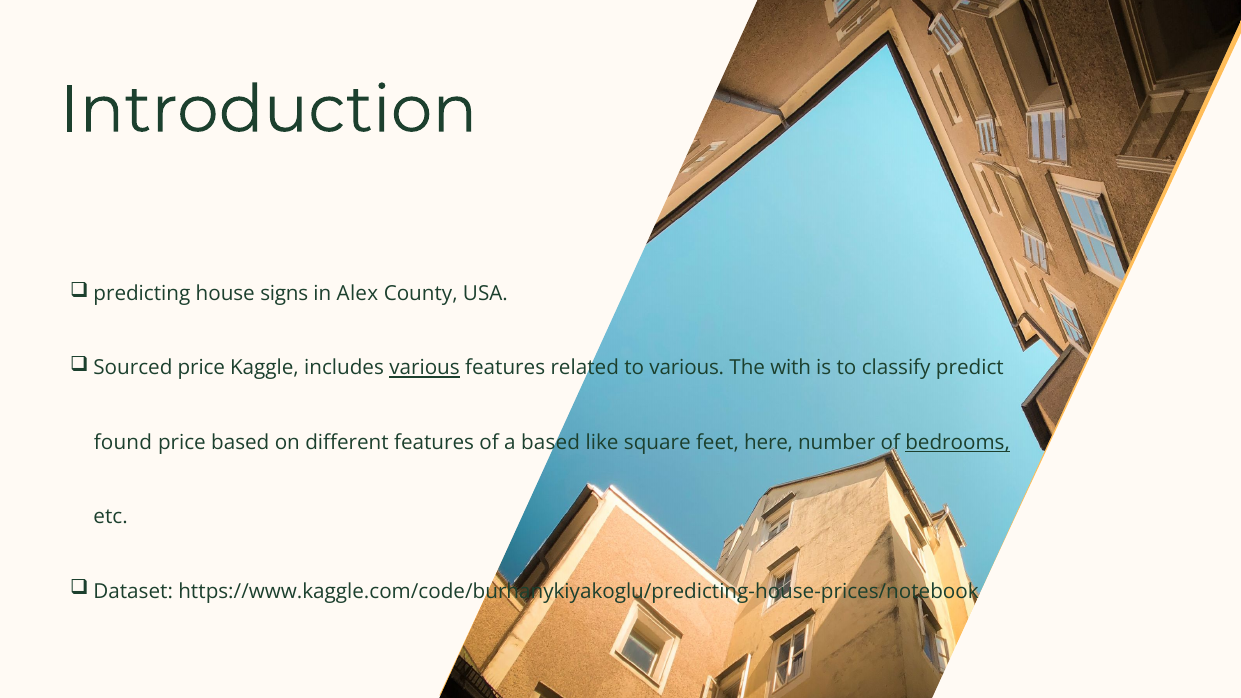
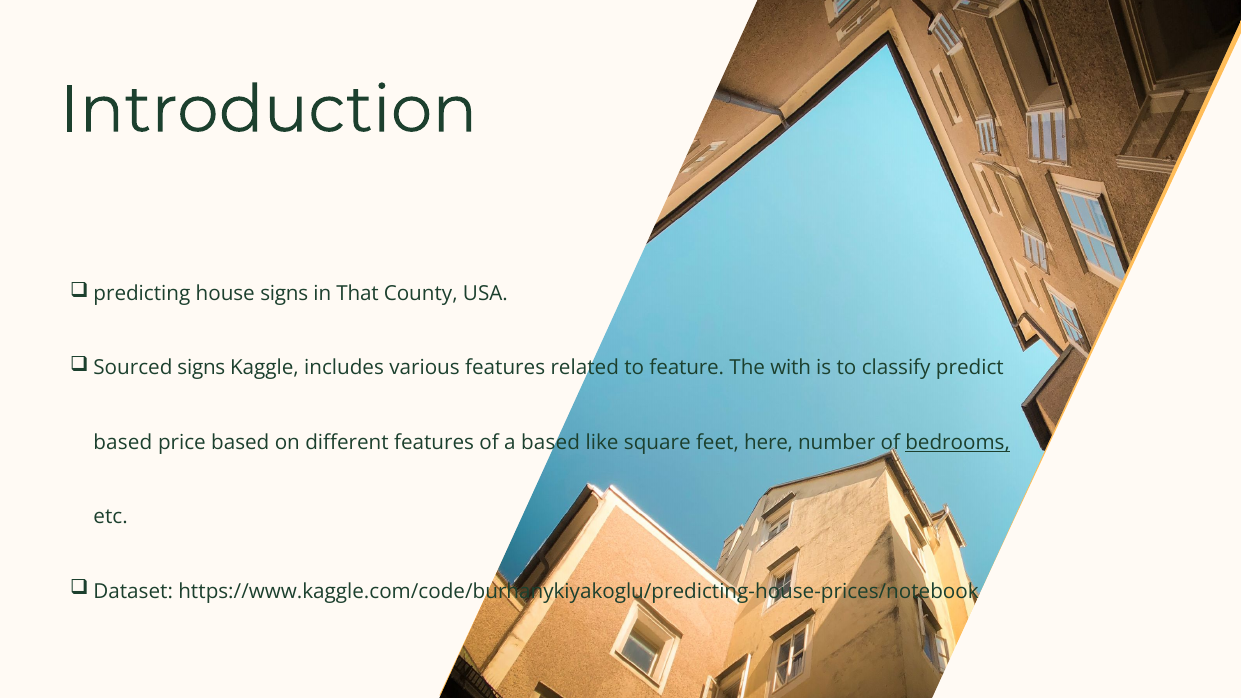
Alex: Alex -> That (358, 294)
Sourced price: price -> signs (201, 368)
various underline: present -> none (425, 368)
to various: various -> feature (687, 368)
found: found -> based (123, 442)
